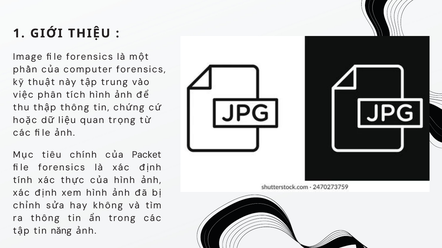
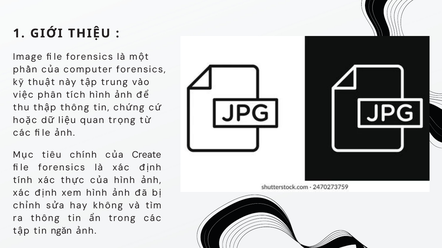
Packet: Packet -> Create (147, 155)
năng: năng -> ngăn (61, 231)
